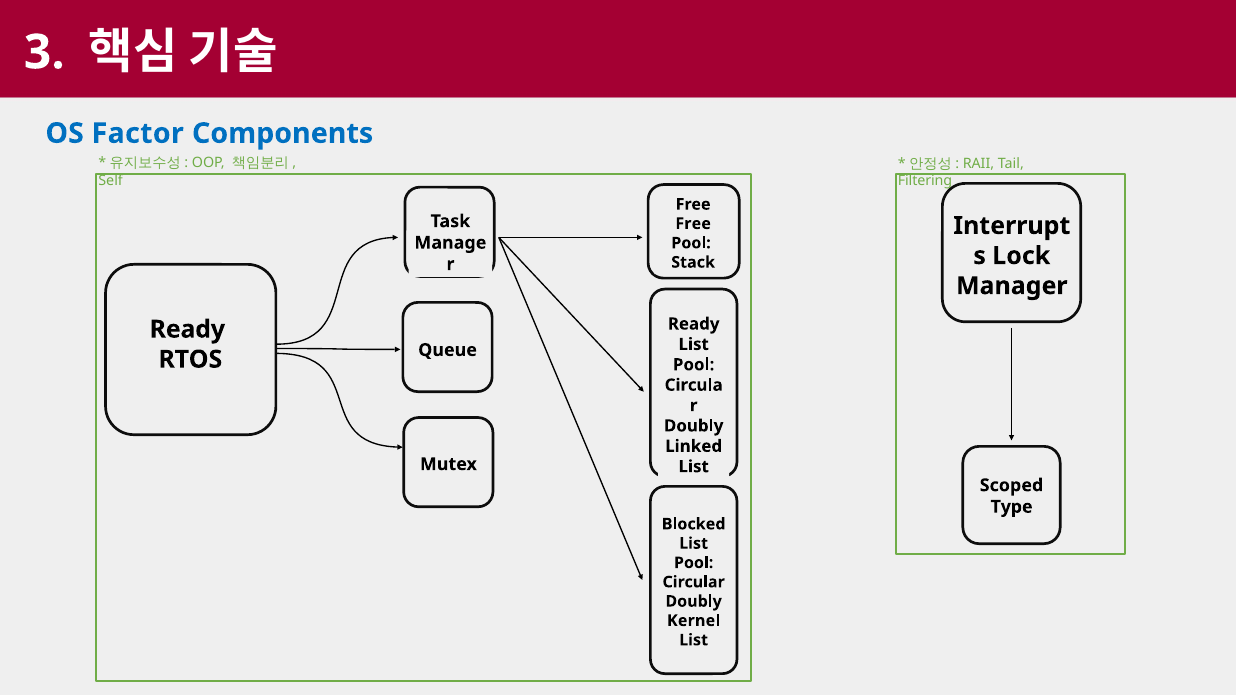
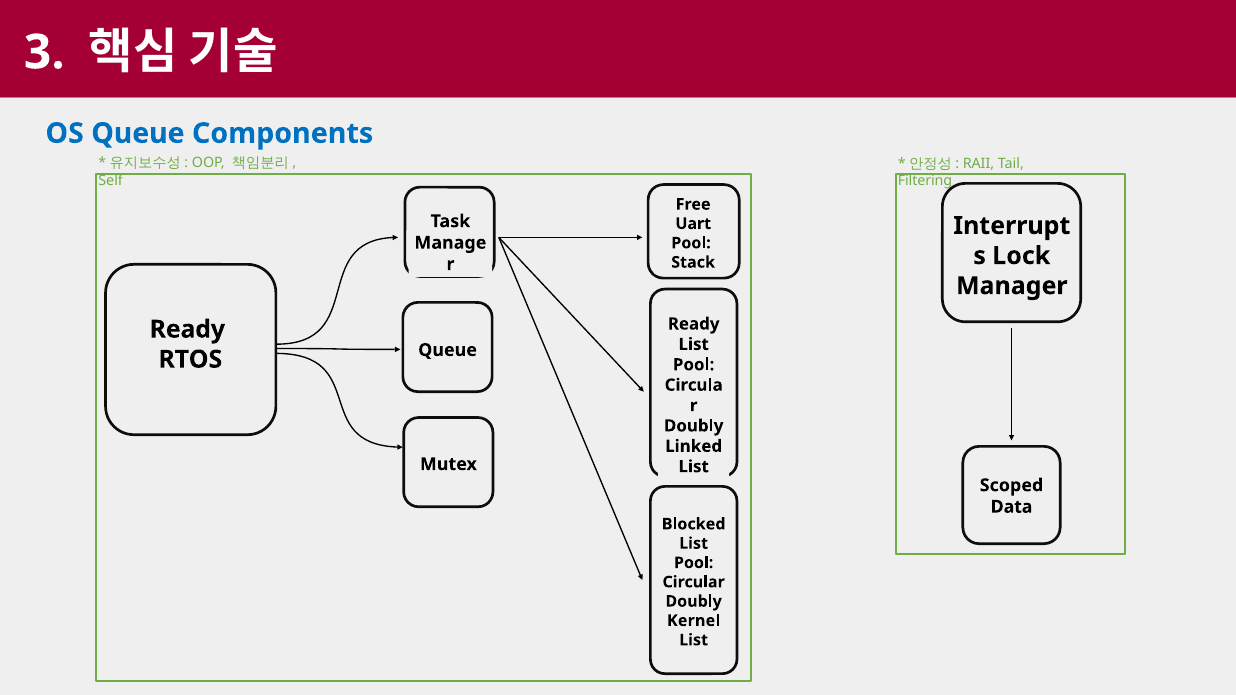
OS Factor: Factor -> Queue (138, 133)
Free: Free -> Uart (693, 224)
Type: Type -> Data (1012, 507)
